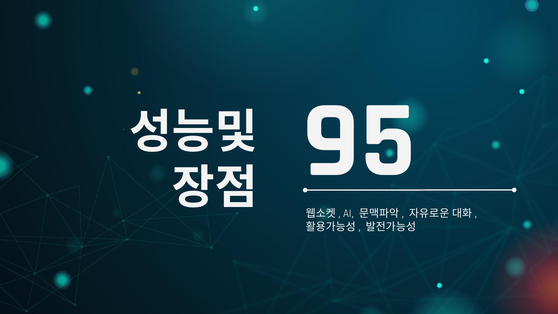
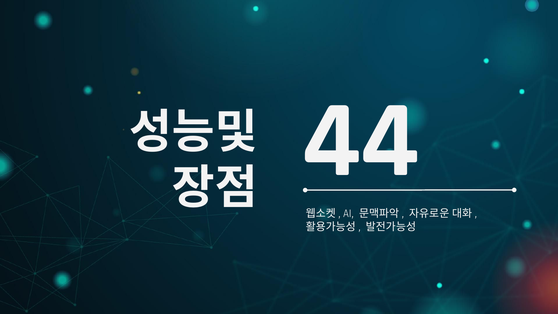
95: 95 -> 44 (360, 139)
